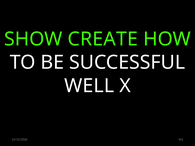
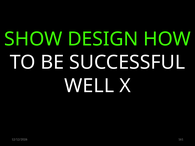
CREATE: CREATE -> DESIGN (103, 39)
